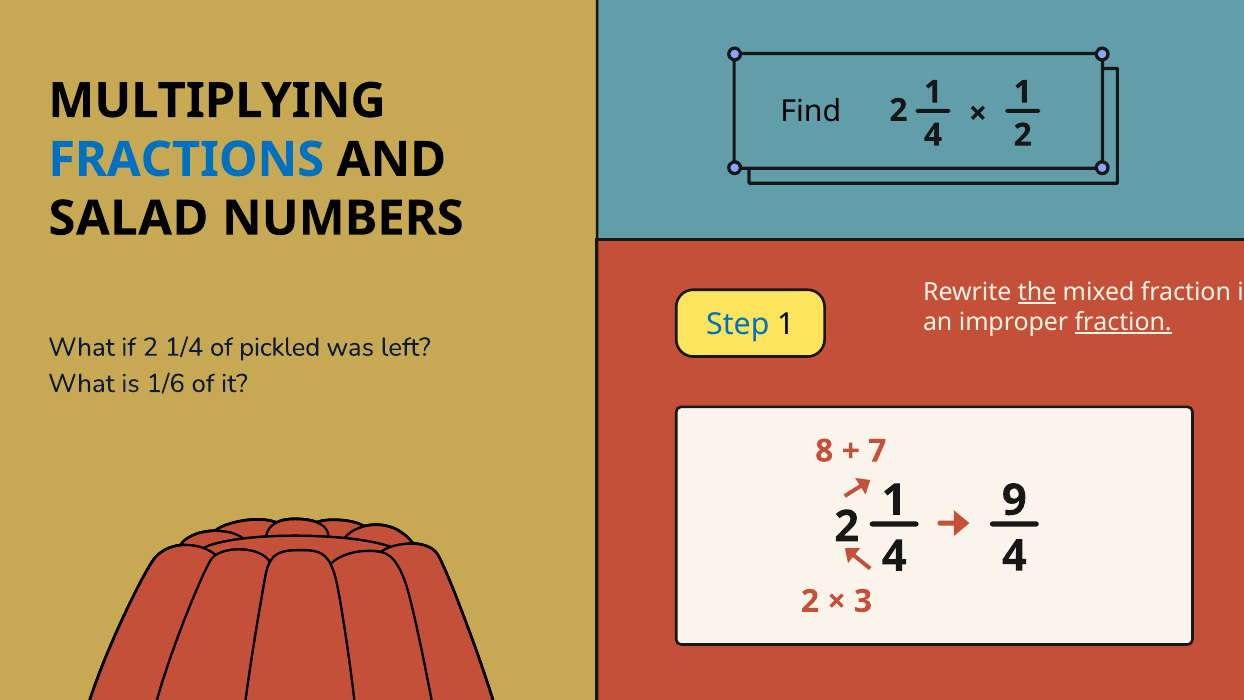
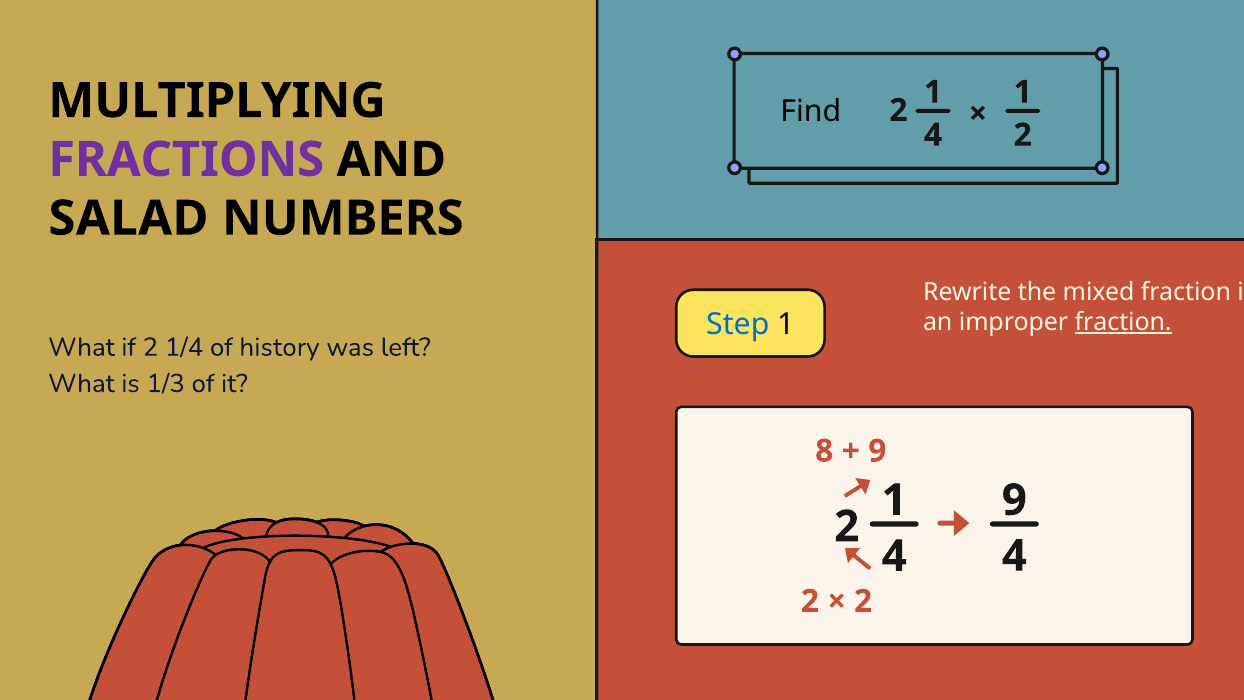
FRACTIONS colour: blue -> purple (186, 160)
the underline: present -> none (1037, 292)
pickled: pickled -> history (279, 347)
1/6: 1/6 -> 1/3 (166, 383)
7: 7 -> 9 (877, 451)
3: 3 -> 2 (863, 601)
